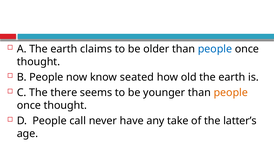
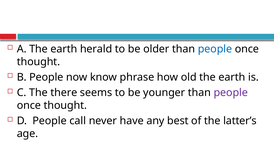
claims: claims -> herald (96, 49)
seated: seated -> phrase (137, 77)
people colour: orange -> purple (231, 93)
take: take -> best (178, 121)
